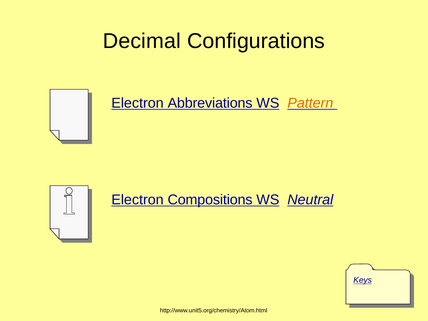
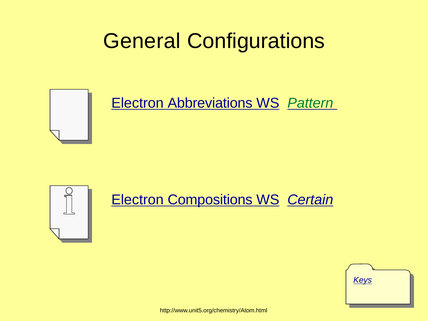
Decimal: Decimal -> General (142, 41)
Pattern colour: orange -> green (310, 103)
Neutral: Neutral -> Certain (310, 200)
